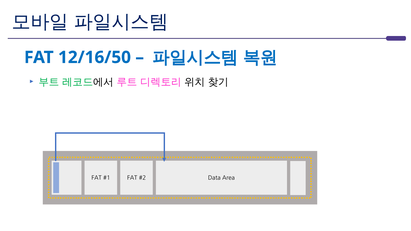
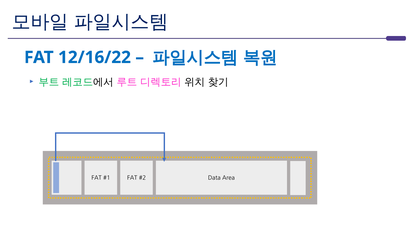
12/16/50: 12/16/50 -> 12/16/22 (94, 57)
